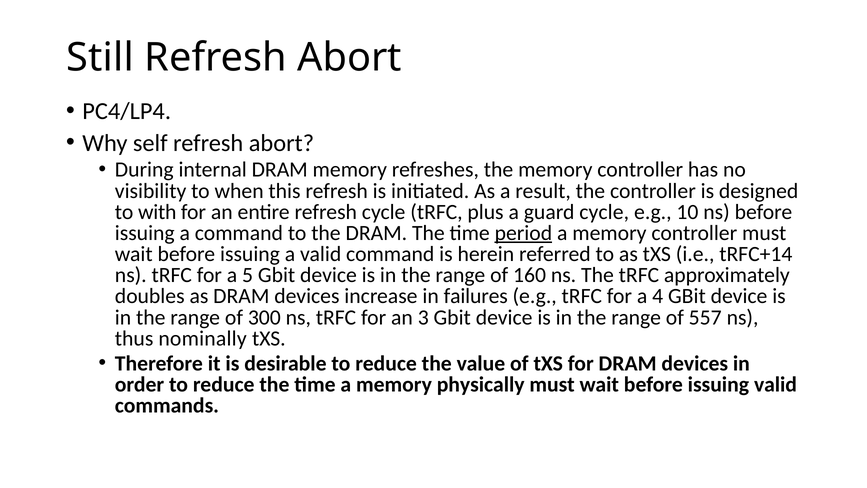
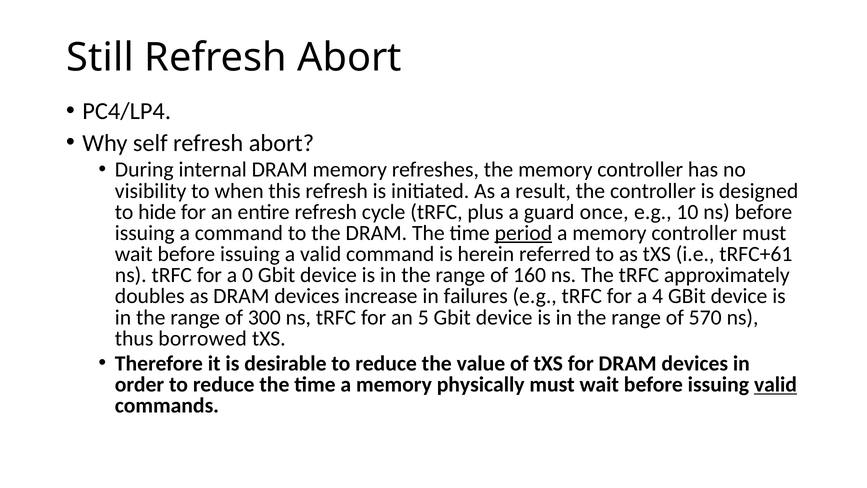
with: with -> hide (157, 212)
guard cycle: cycle -> once (604, 212)
tRFC+14: tRFC+14 -> tRFC+61 (756, 254)
5: 5 -> 0 (248, 275)
3: 3 -> 5 (423, 317)
557: 557 -> 570 (705, 317)
nominally: nominally -> borrowed (203, 338)
valid underline: none -> present (775, 384)
